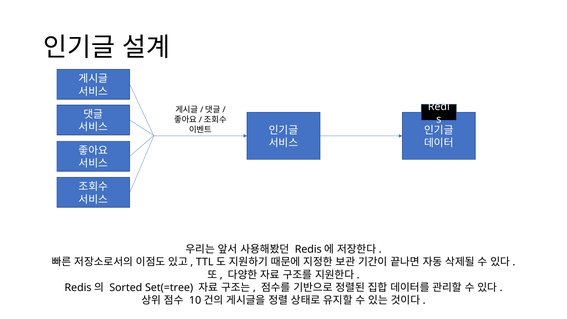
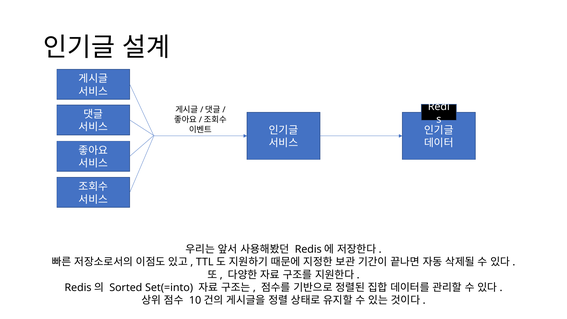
Set(=tree: Set(=tree -> Set(=into (169, 288)
